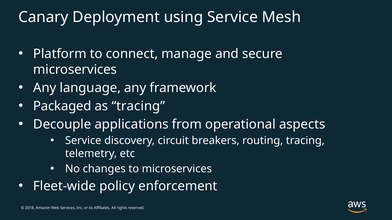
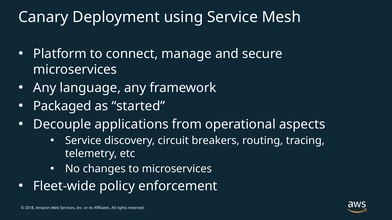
as tracing: tracing -> started (138, 106)
